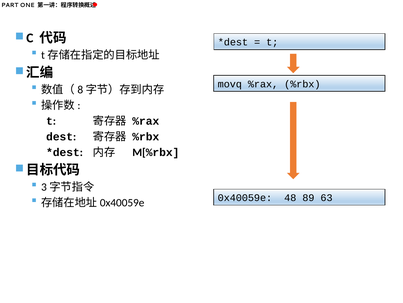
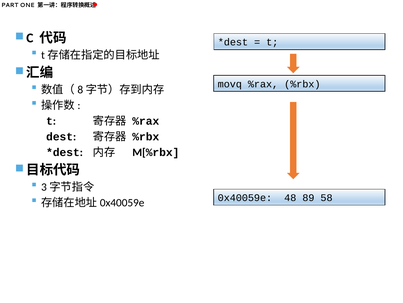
63: 63 -> 58 (327, 197)
